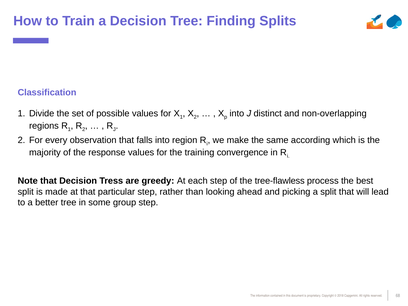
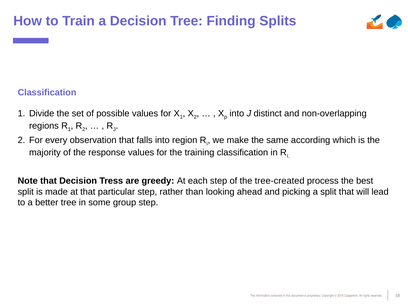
training convergence: convergence -> classification (242, 153)
tree-flawless: tree-flawless -> tree-created (280, 181)
